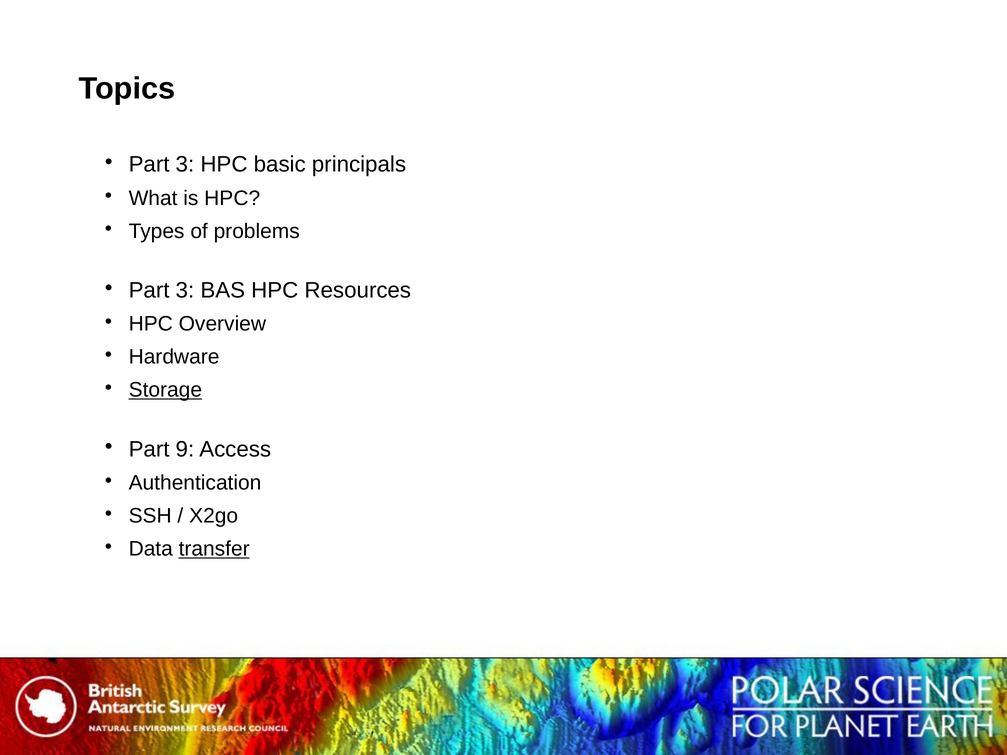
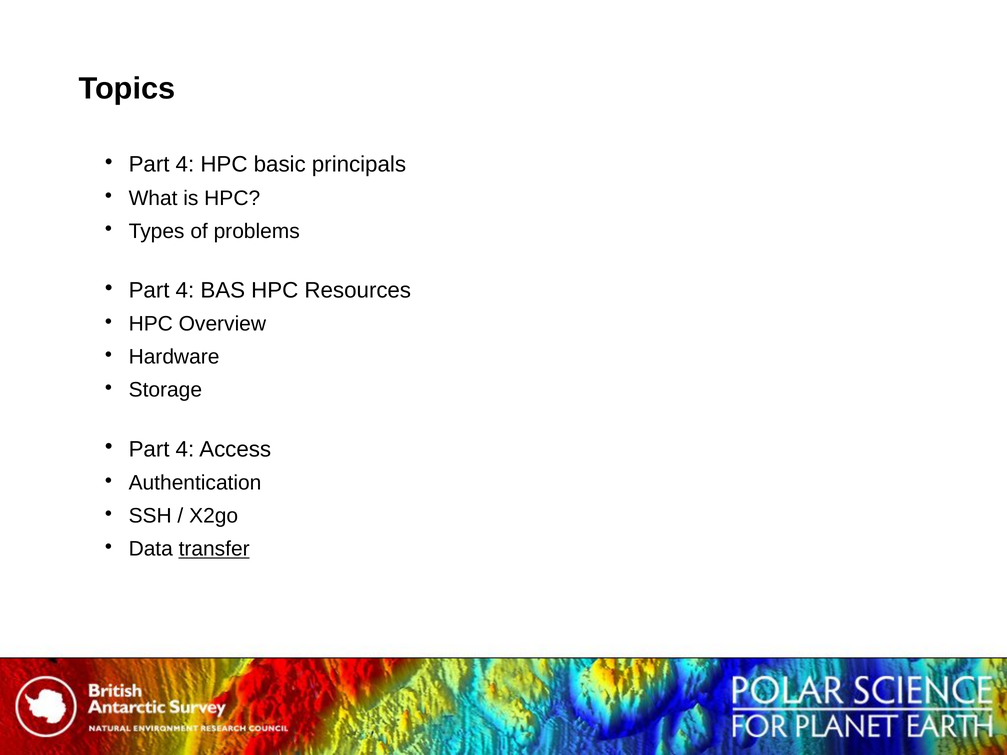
3: 3 -> 4 (185, 164)
3: 3 -> 4 (185, 290)
Storage underline: present -> none (165, 390)
9: 9 -> 4 (185, 449)
